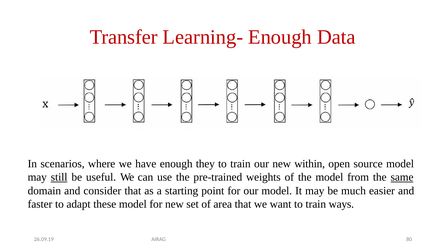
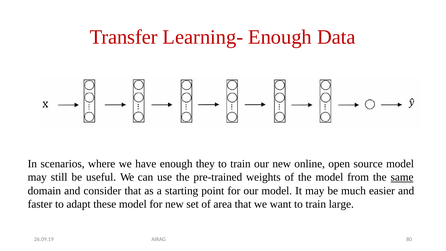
within: within -> online (310, 164)
still underline: present -> none (59, 177)
ways: ways -> large (341, 204)
